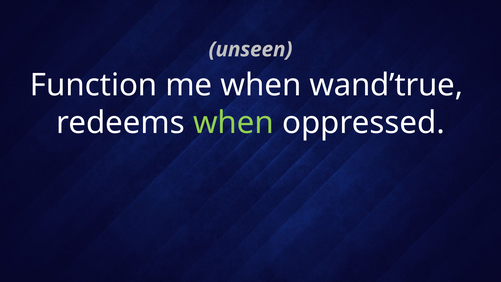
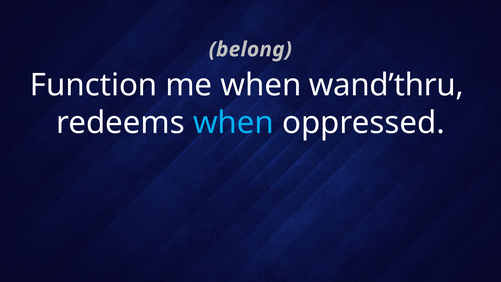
unseen: unseen -> belong (250, 49)
wand’true: wand’true -> wand’thru (386, 85)
when colour: light green -> light blue (234, 123)
